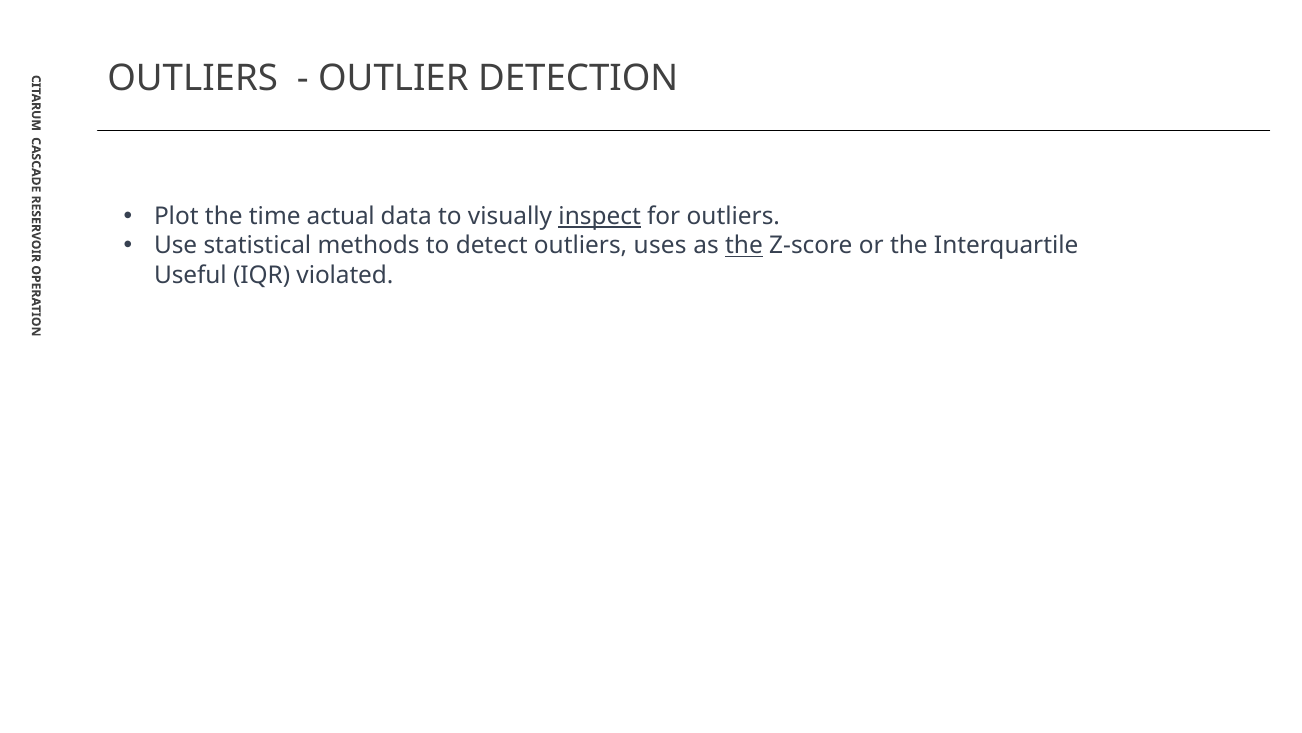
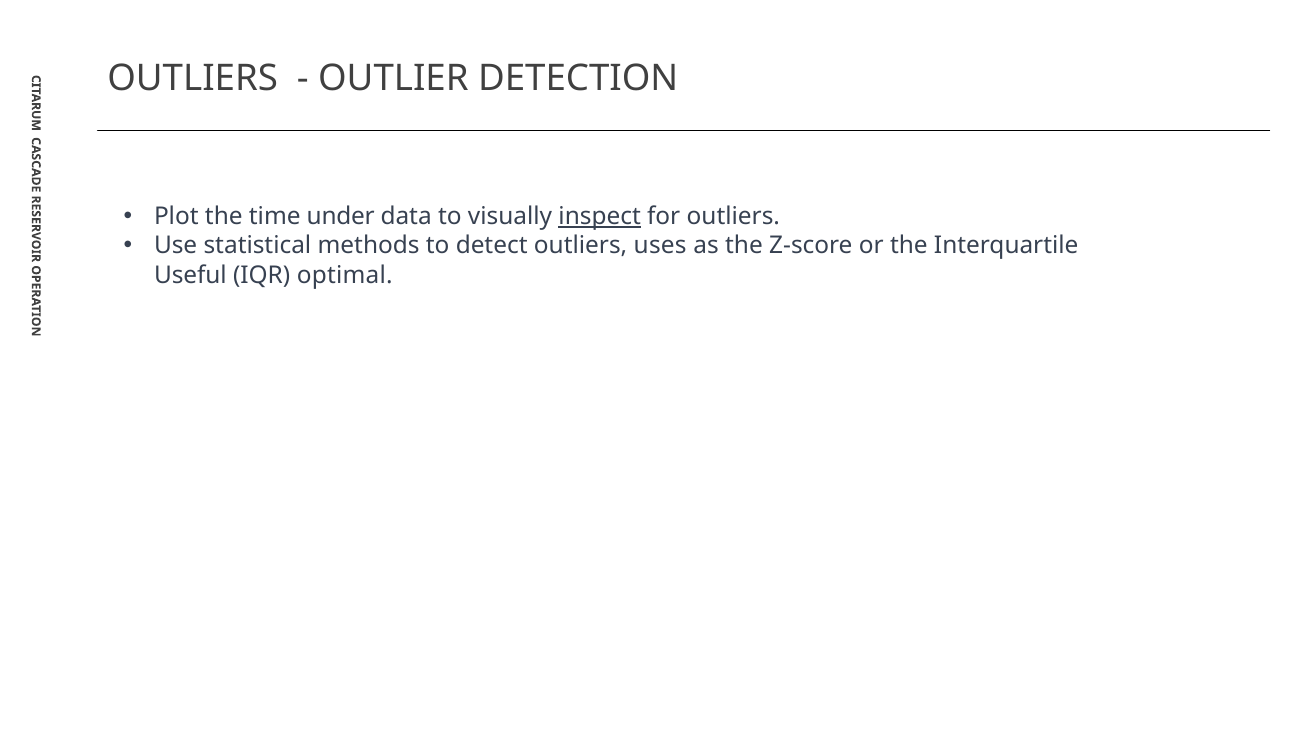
actual: actual -> under (341, 216)
the underline: present -> none (744, 246)
violated: violated -> optimal (345, 275)
